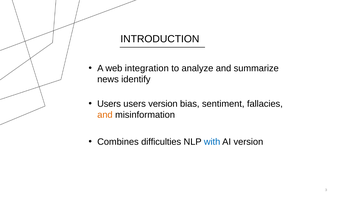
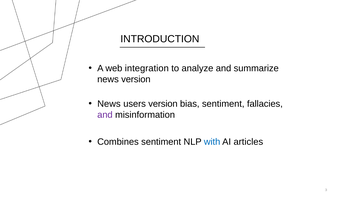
news identify: identify -> version (136, 79)
Users: Users -> News (109, 104)
and colour: orange -> purple (105, 115)
Combines difficulties: difficulties -> sentiment (161, 142)
AI version: version -> articles (248, 142)
